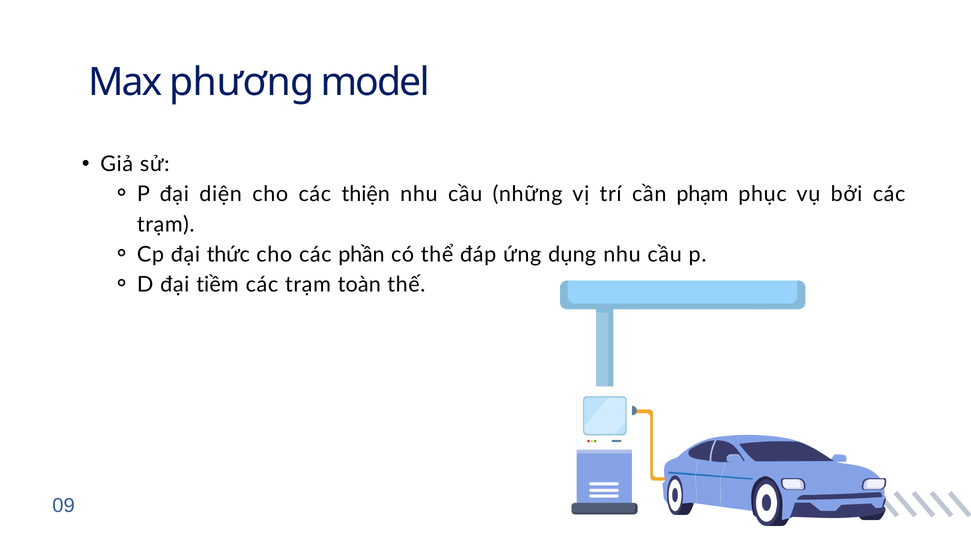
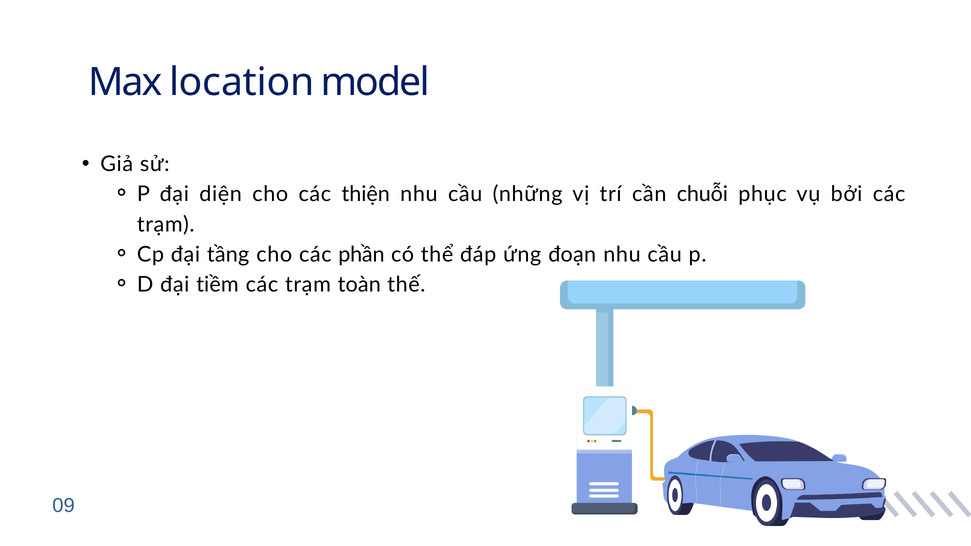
phương: phương -> location (242, 82)
phạm: phạm -> chuỗi (702, 194)
thức: thức -> tầng (228, 255)
dụng: dụng -> đoạn (572, 255)
